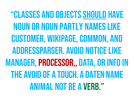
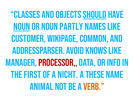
noun underline: none -> present (22, 27)
notice: notice -> knows (96, 51)
the Avoid: Avoid -> First (32, 75)
touch: touch -> nicht (68, 75)
daten: daten -> these (95, 75)
verb colour: green -> orange (94, 87)
